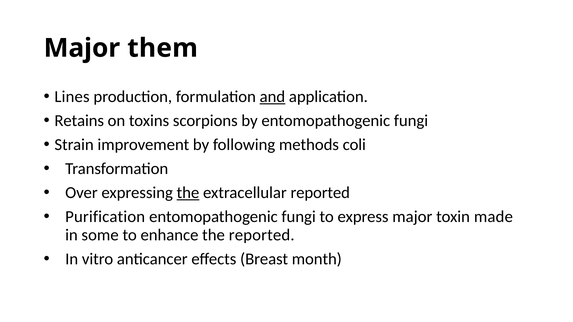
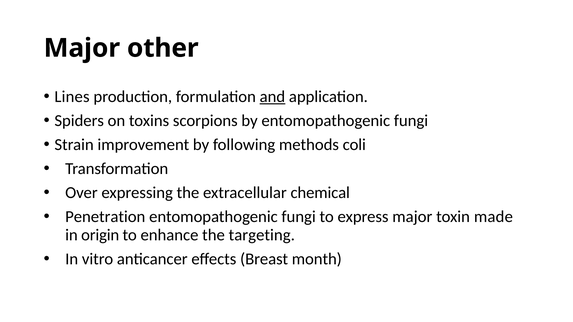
them: them -> other (163, 48)
Retains: Retains -> Spiders (79, 121)
the underline: present -> none (188, 193)
extracellular reported: reported -> chemical (320, 193)
Purification: Purification -> Penetration (105, 217)
some: some -> origin (100, 235)
the reported: reported -> targeting (262, 235)
